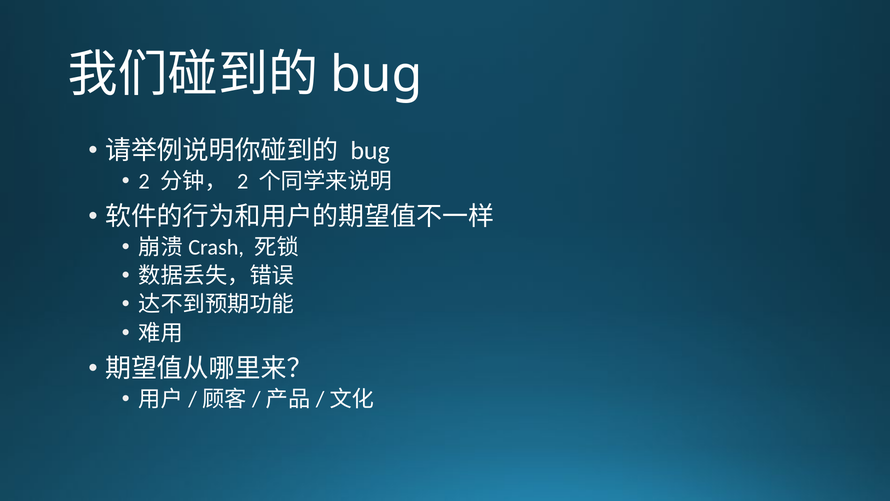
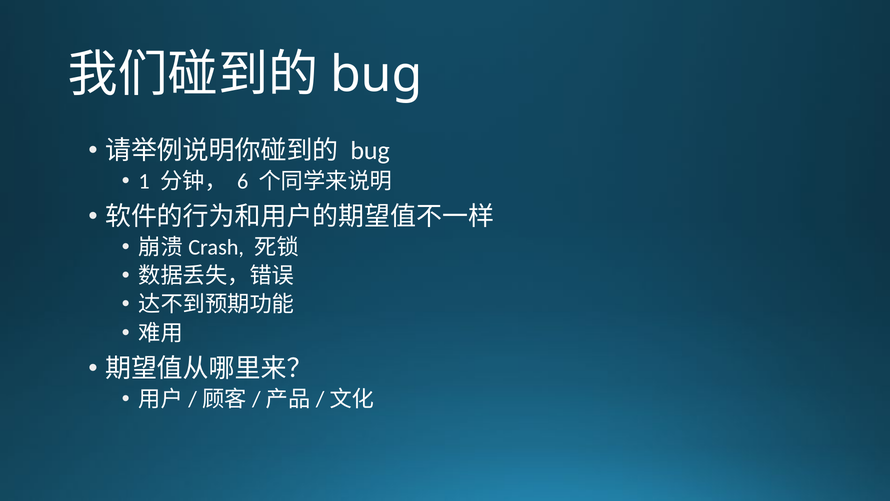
2: 2 -> 1 (144, 181)
2: 2 -> 6 (243, 181)
